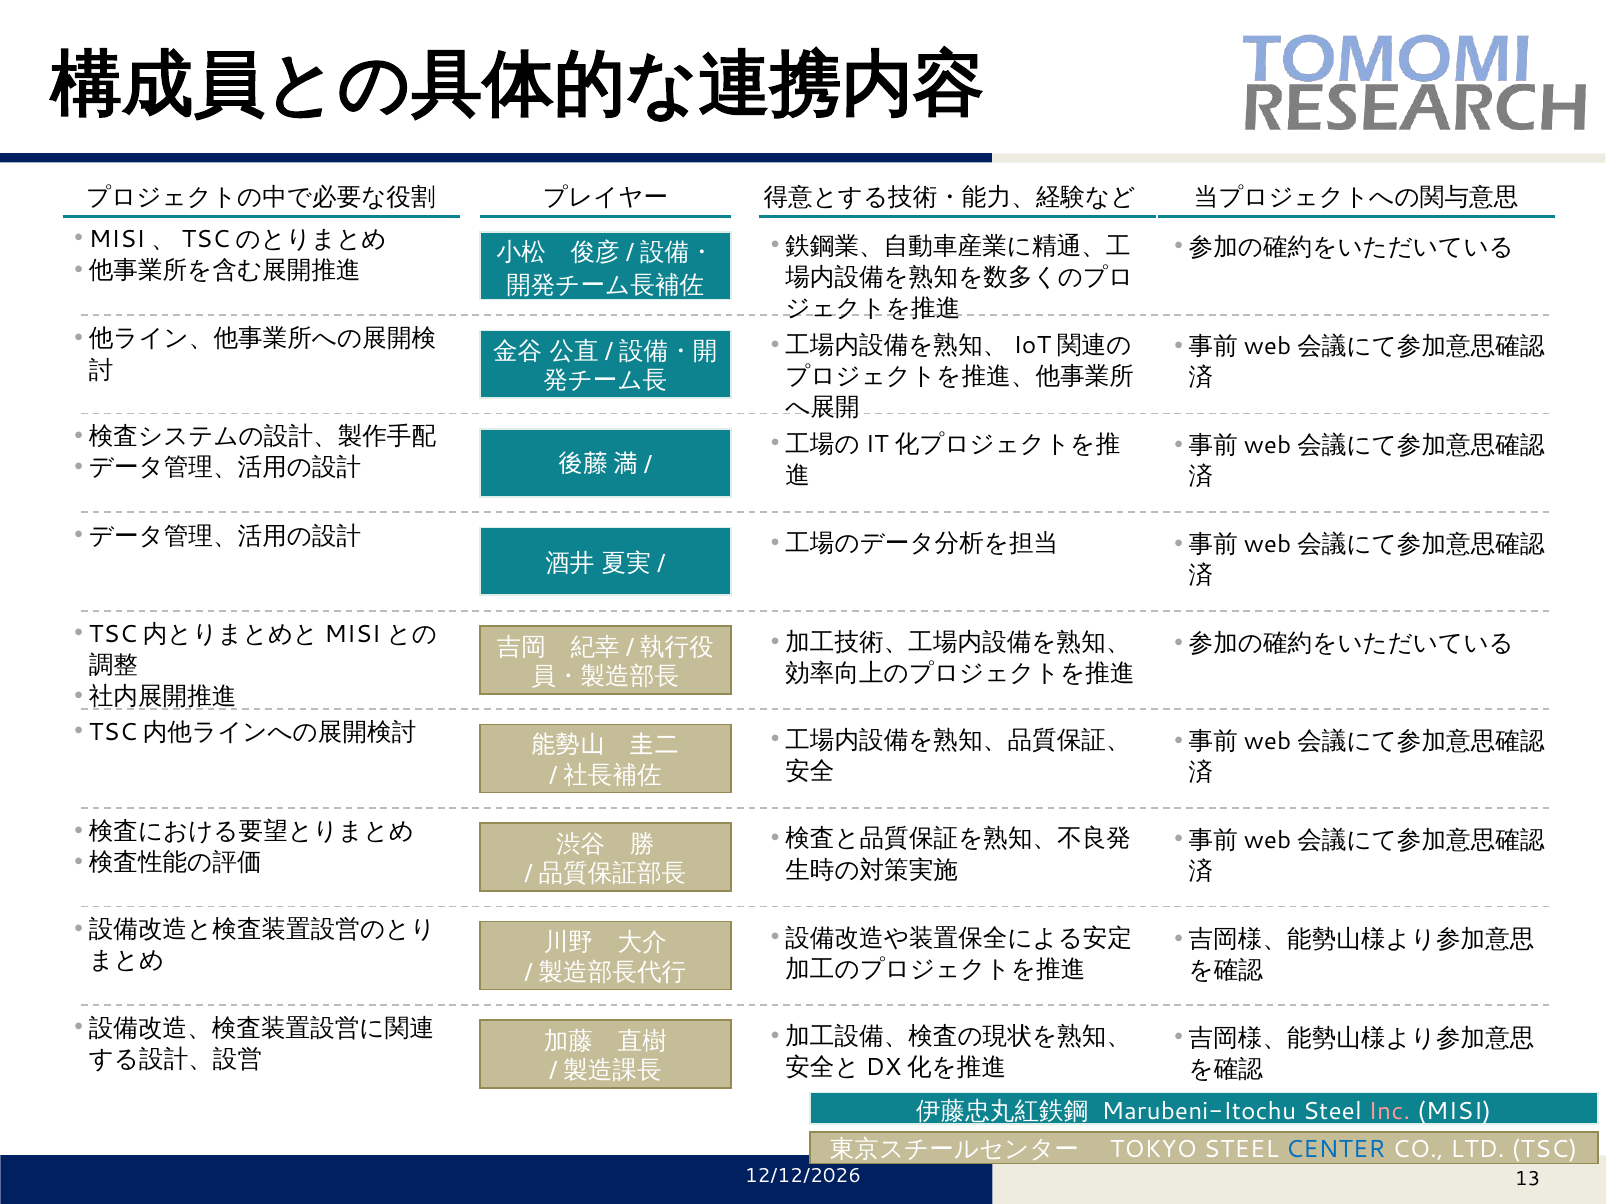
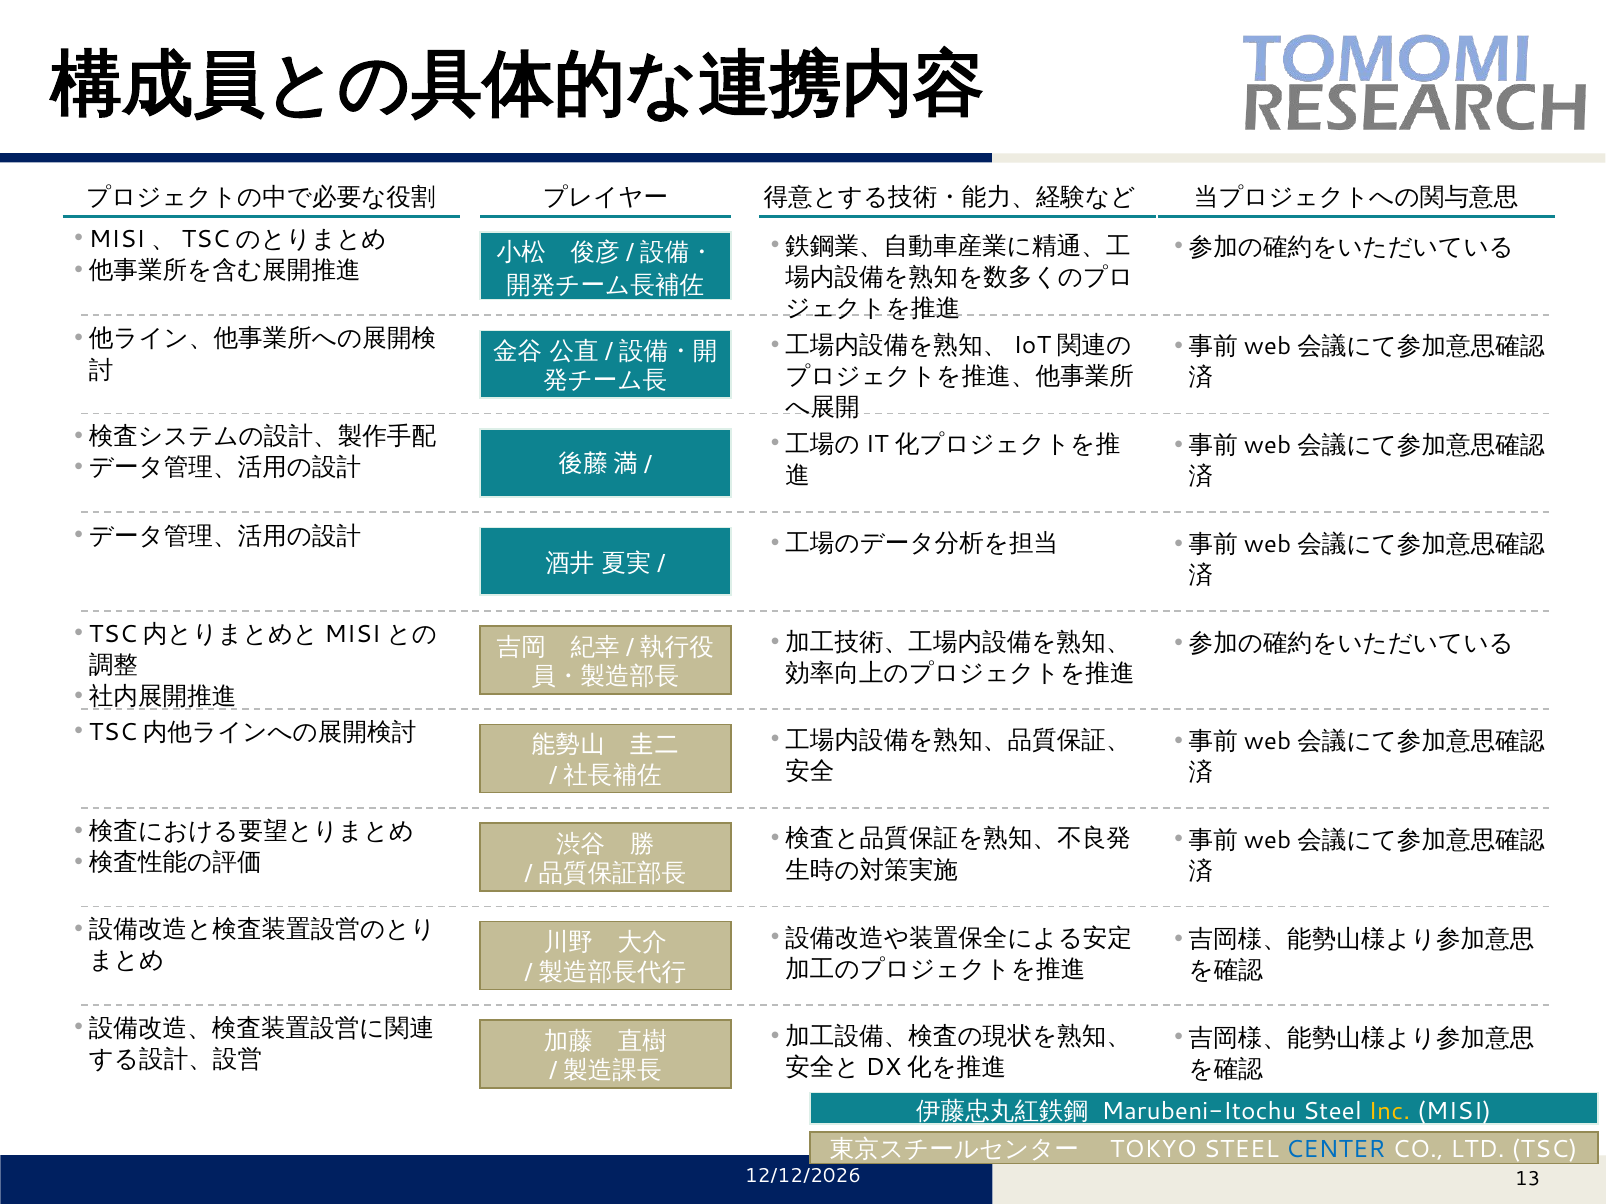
Inc colour: pink -> yellow (1389, 1112)
